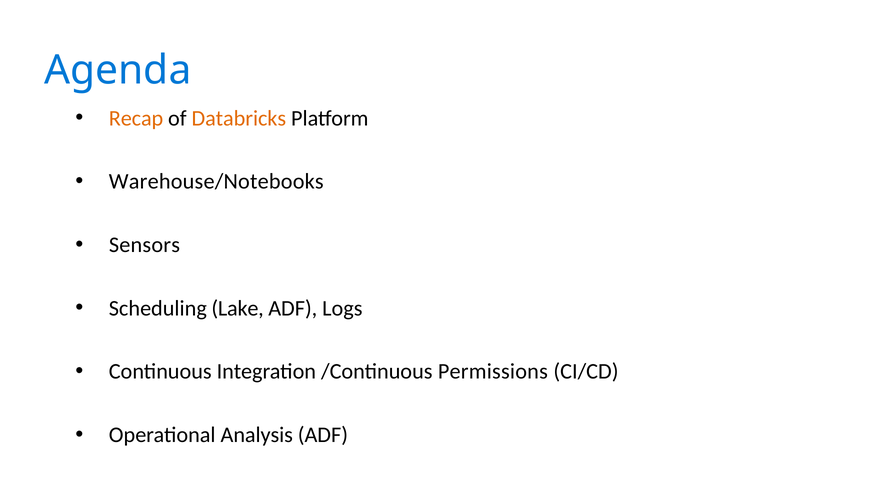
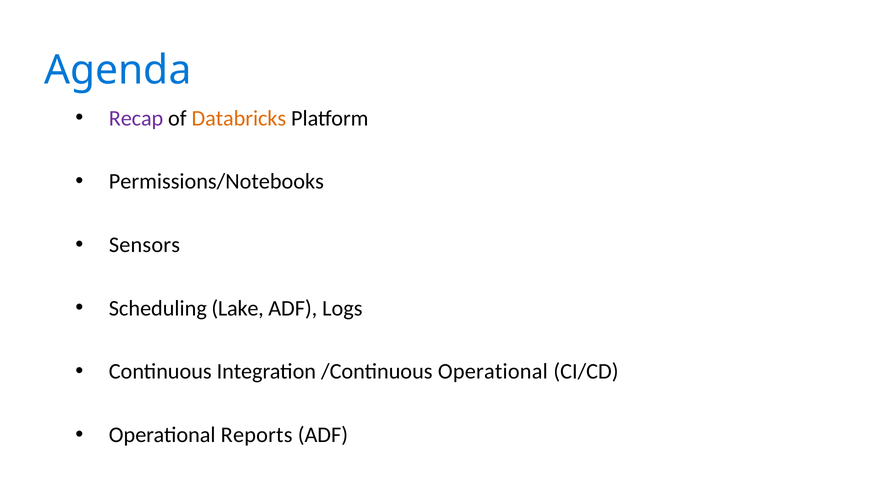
Recap colour: orange -> purple (136, 118)
Warehouse/Notebooks: Warehouse/Notebooks -> Permissions/Notebooks (216, 181)
/Continuous Permissions: Permissions -> Operational (493, 371)
Analysis: Analysis -> Reports (257, 435)
